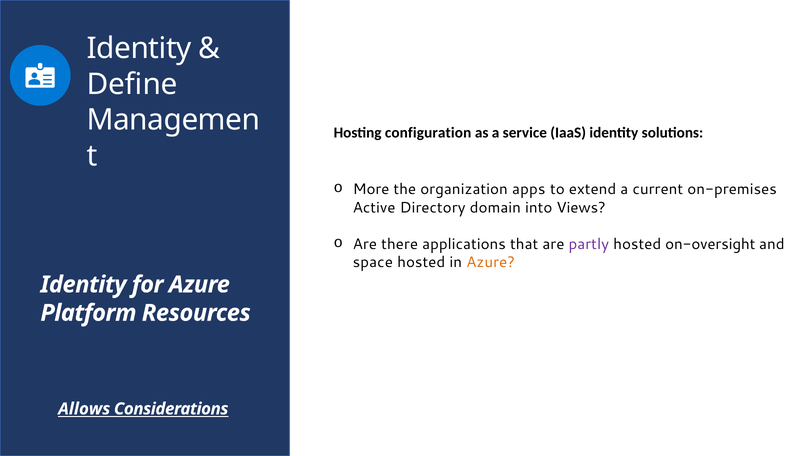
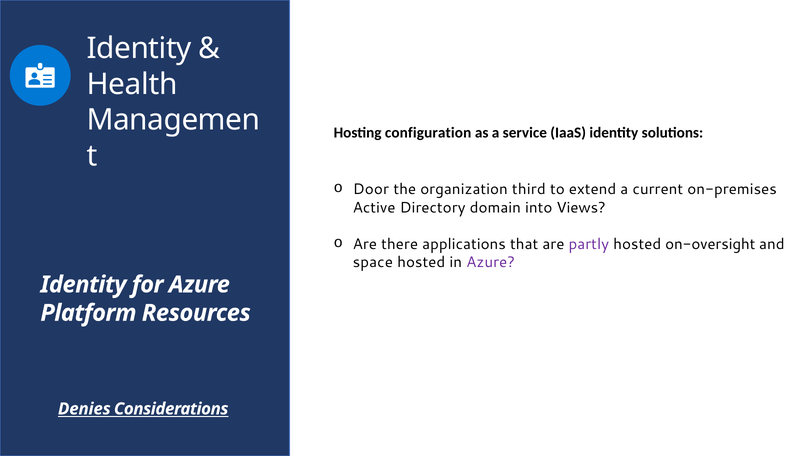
Define: Define -> Health (132, 84)
More: More -> Door (371, 190)
apps: apps -> third (529, 190)
Azure colour: orange -> purple (491, 263)
Allows: Allows -> Denies (84, 409)
